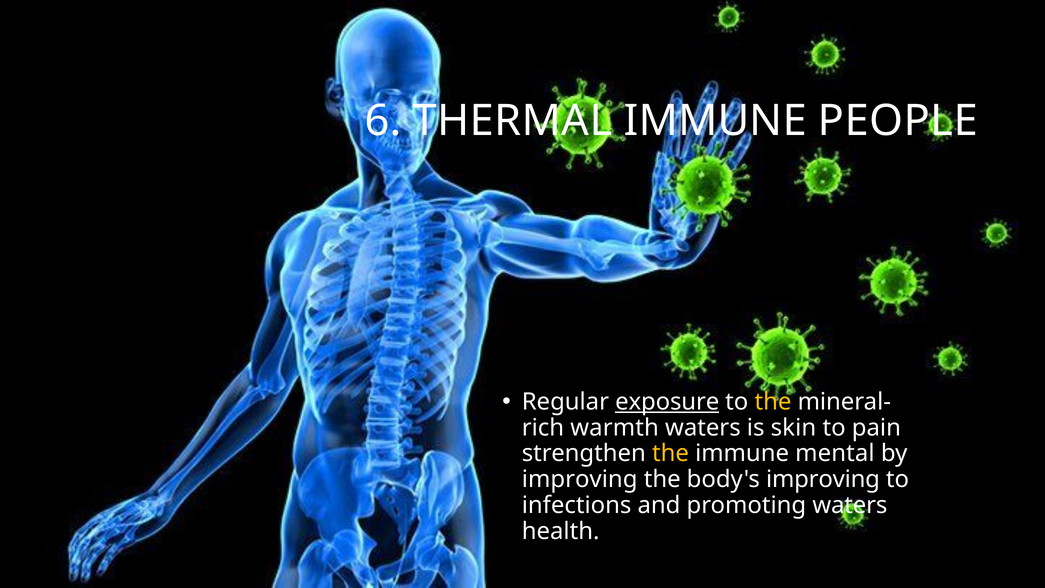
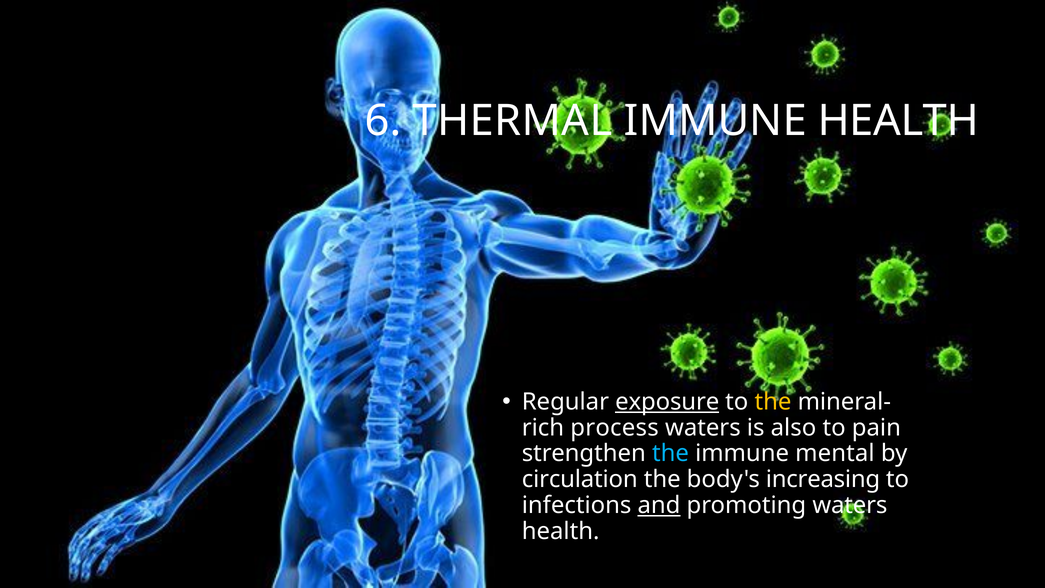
IMMUNE PEOPLE: PEOPLE -> HEALTH (898, 121)
warmth: warmth -> process (615, 428)
skin: skin -> also (793, 428)
the colour: yellow -> light blue (671, 453)
improving: improving -> circulation (580, 479)
body's improving: improving -> increasing (823, 479)
and underline: none -> present (659, 505)
